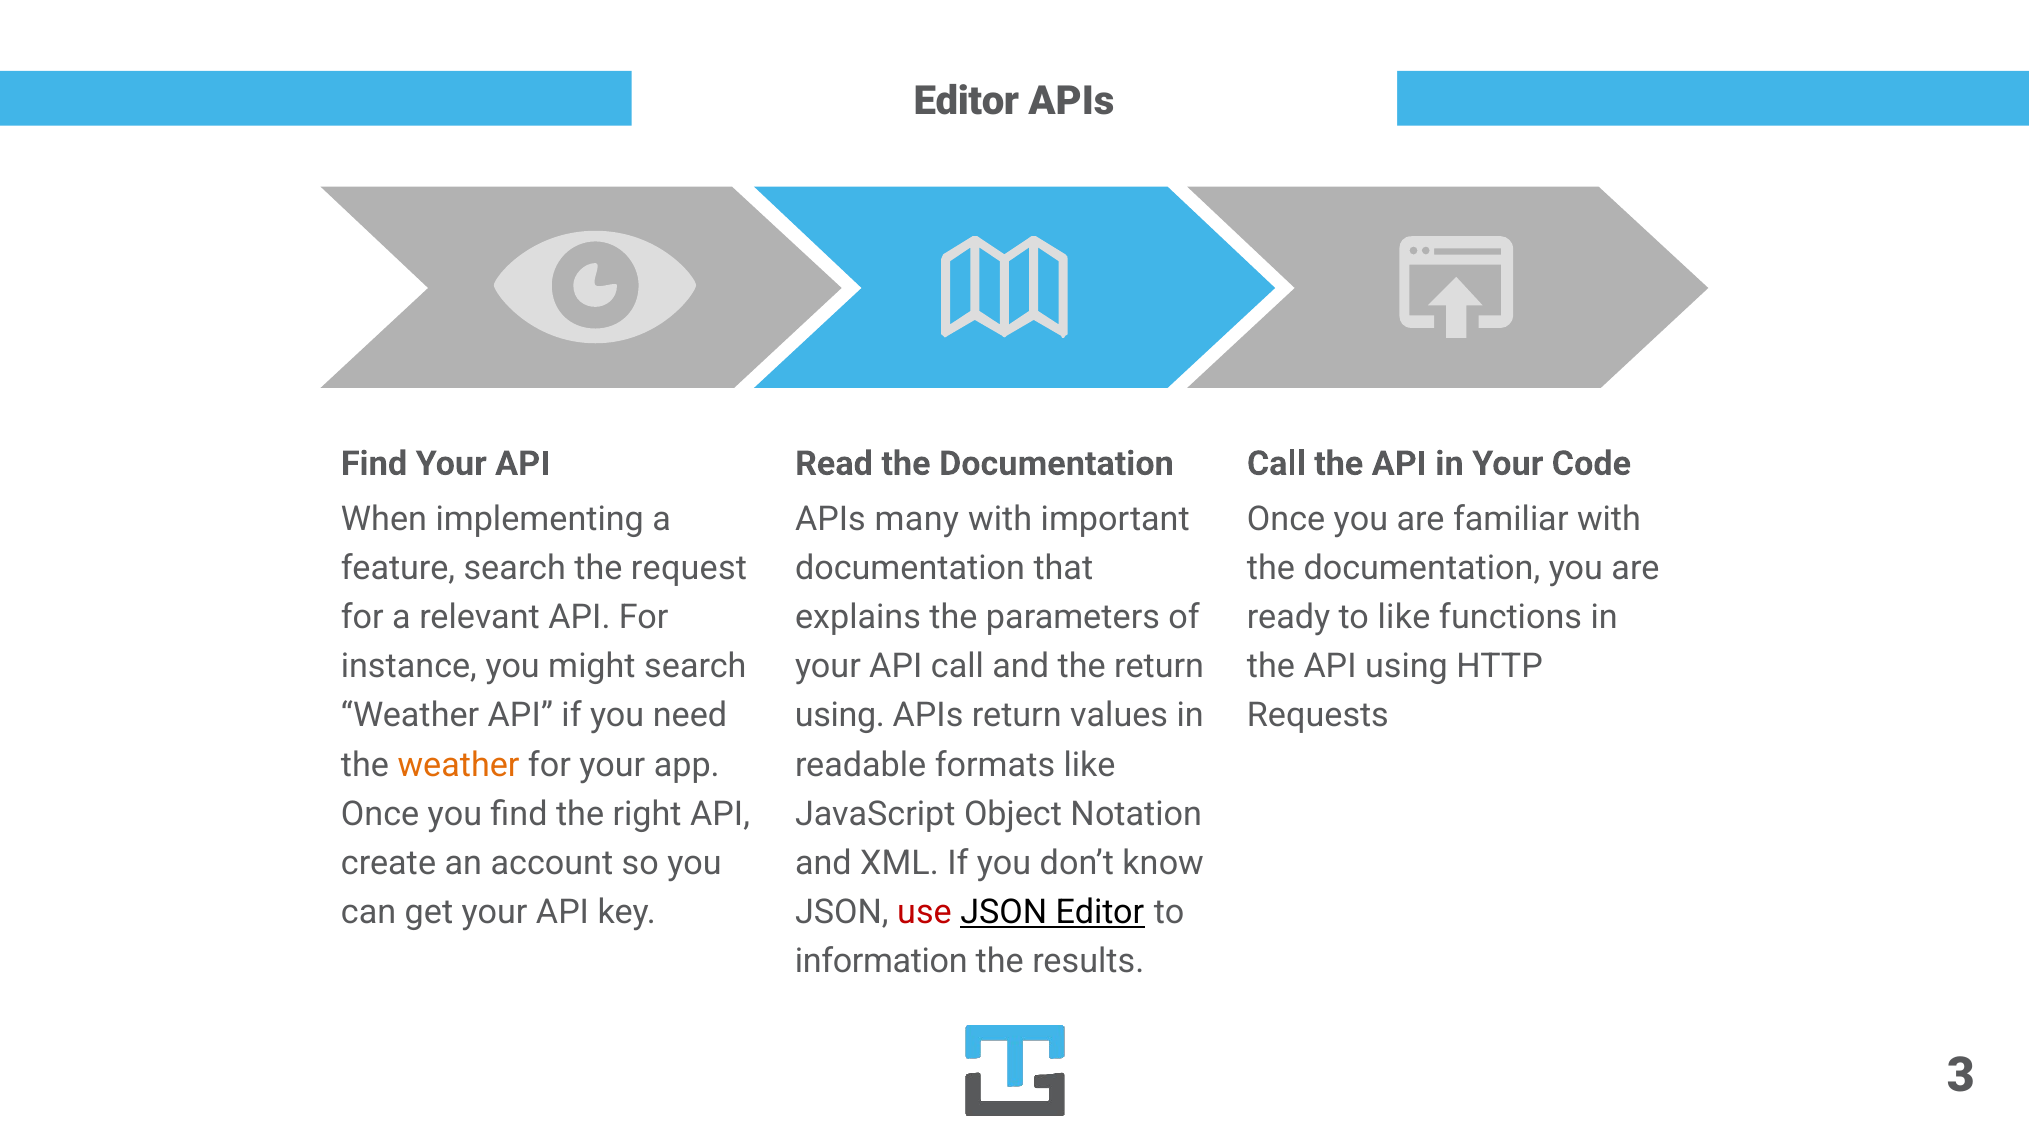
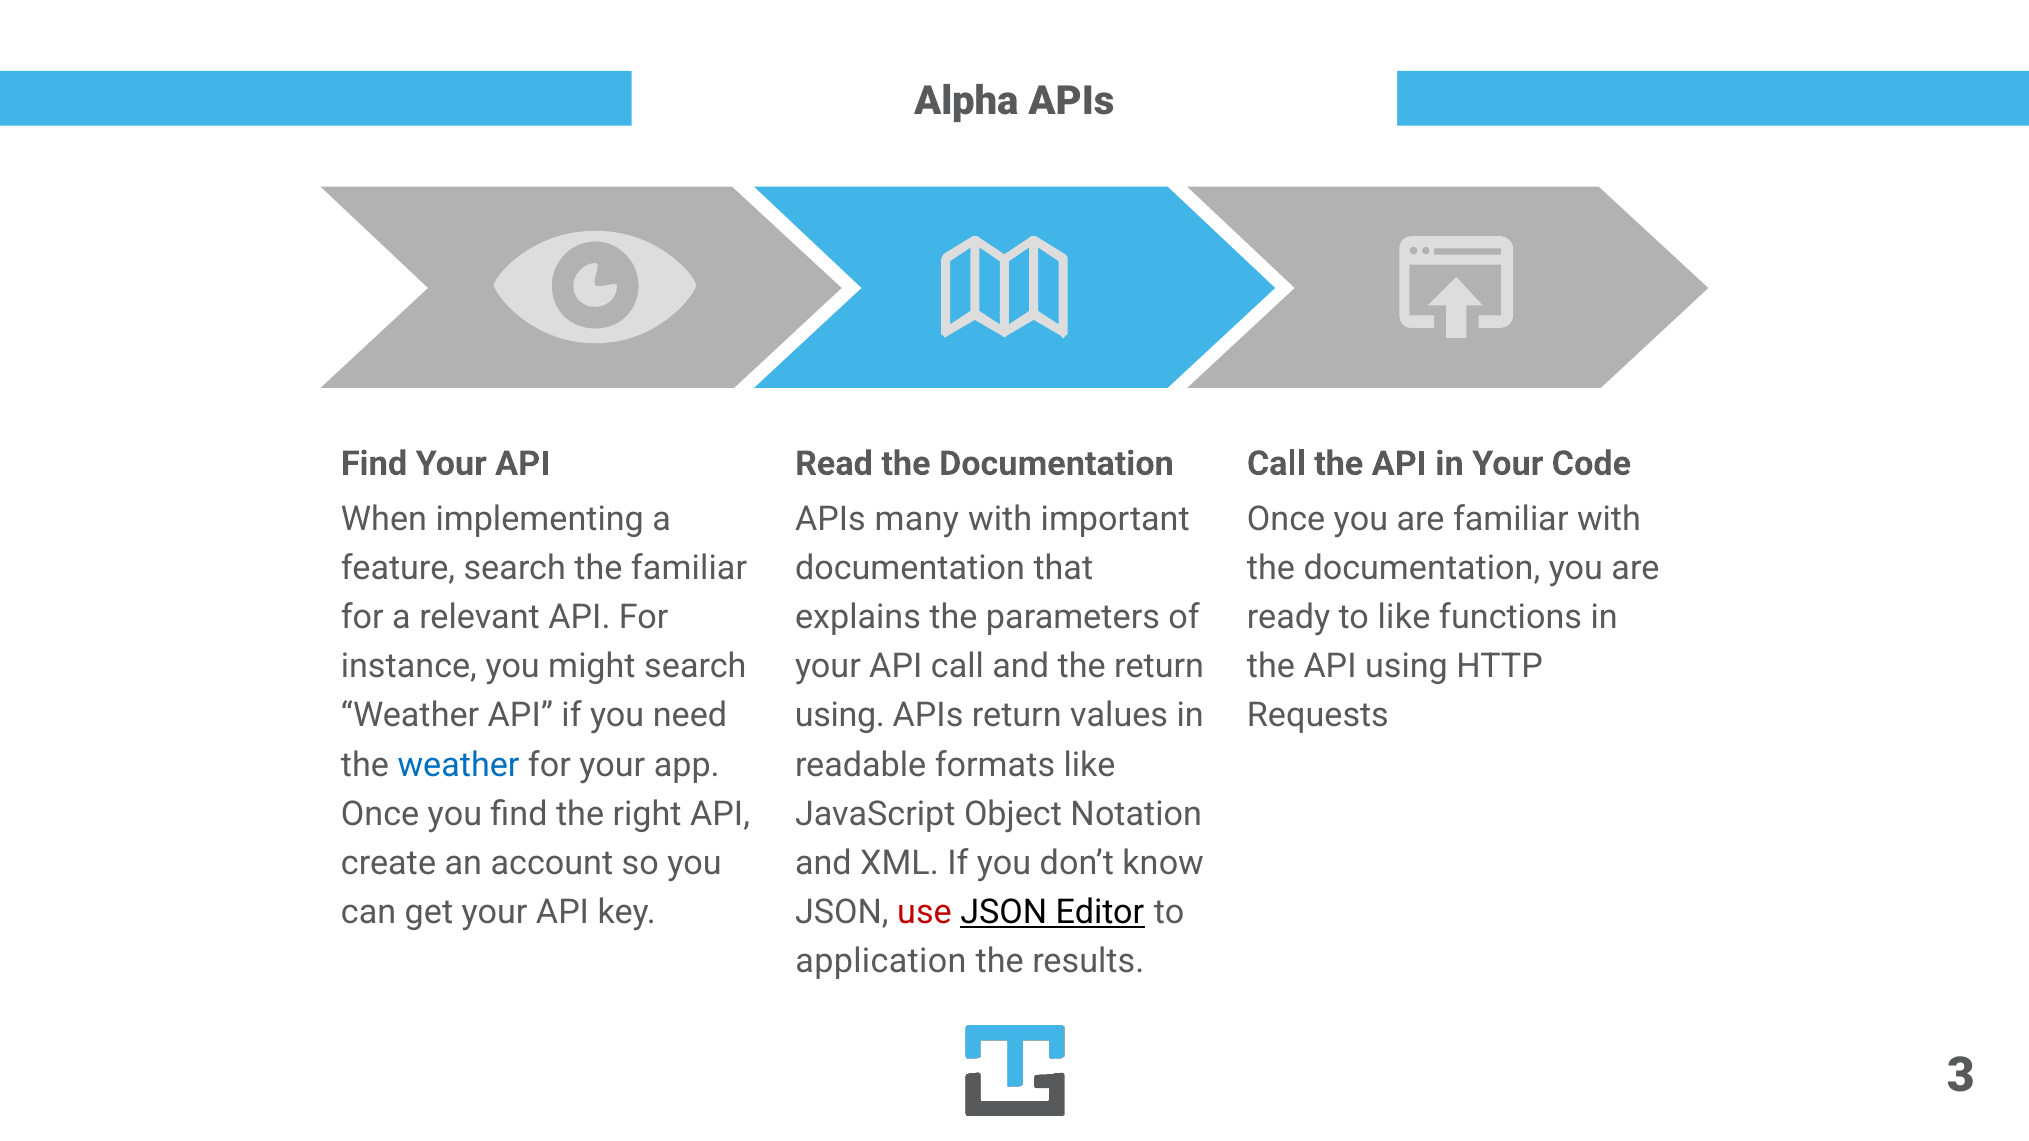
Editor: Editor -> Alpha (966, 101)
the request: request -> familiar (689, 568)
weather colour: orange -> blue (459, 765)
information: information -> application (881, 962)
